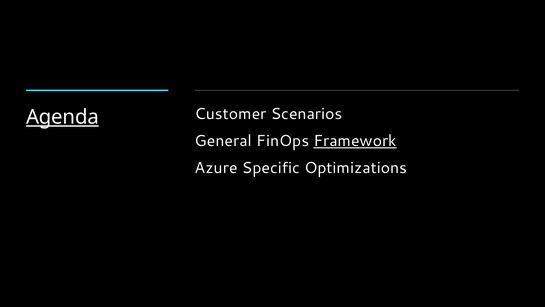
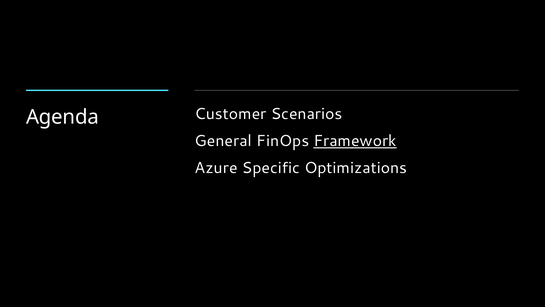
Agenda underline: present -> none (62, 117)
